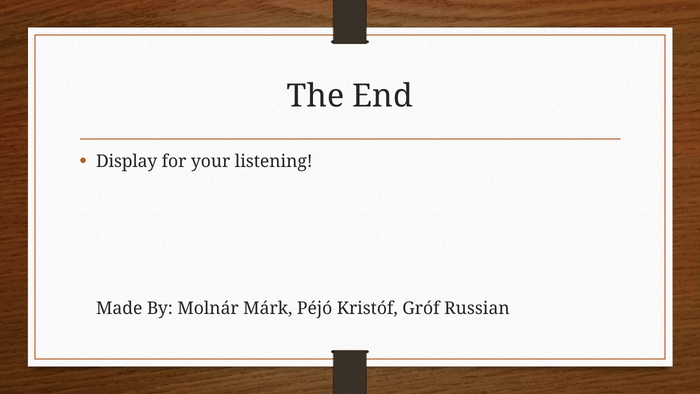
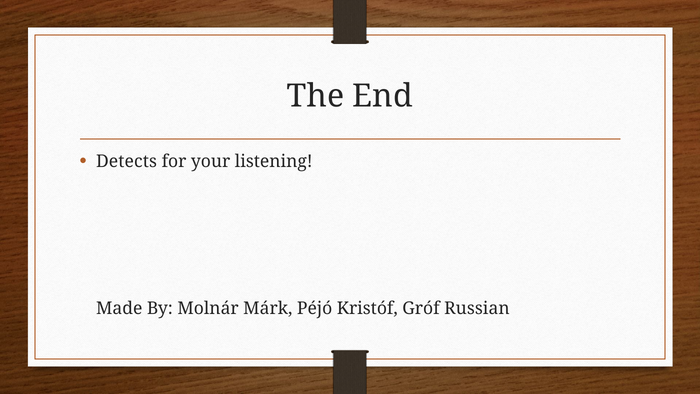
Display: Display -> Detects (127, 161)
